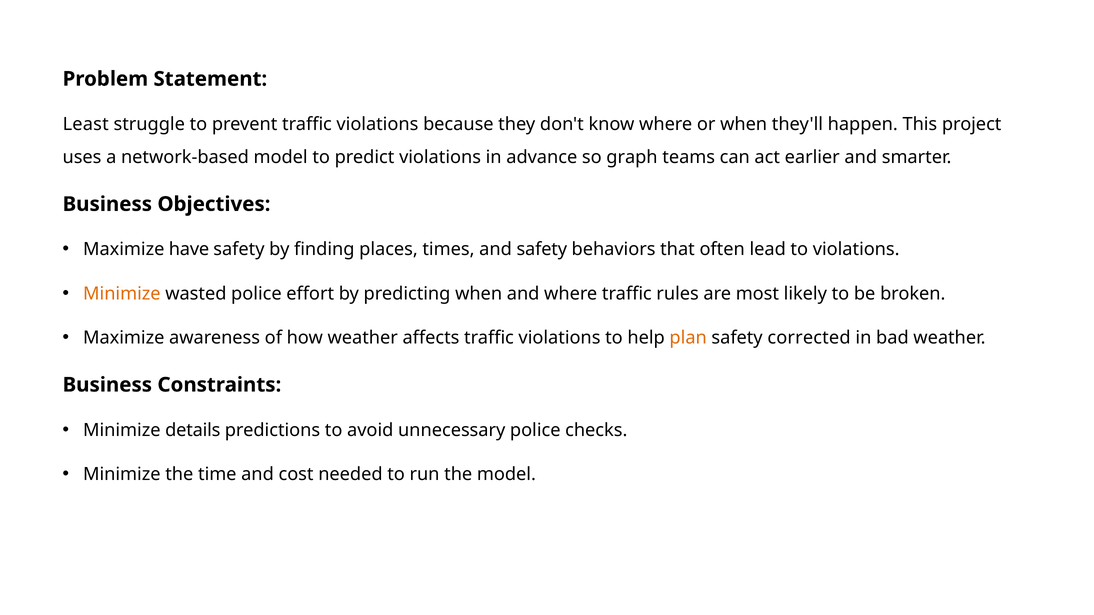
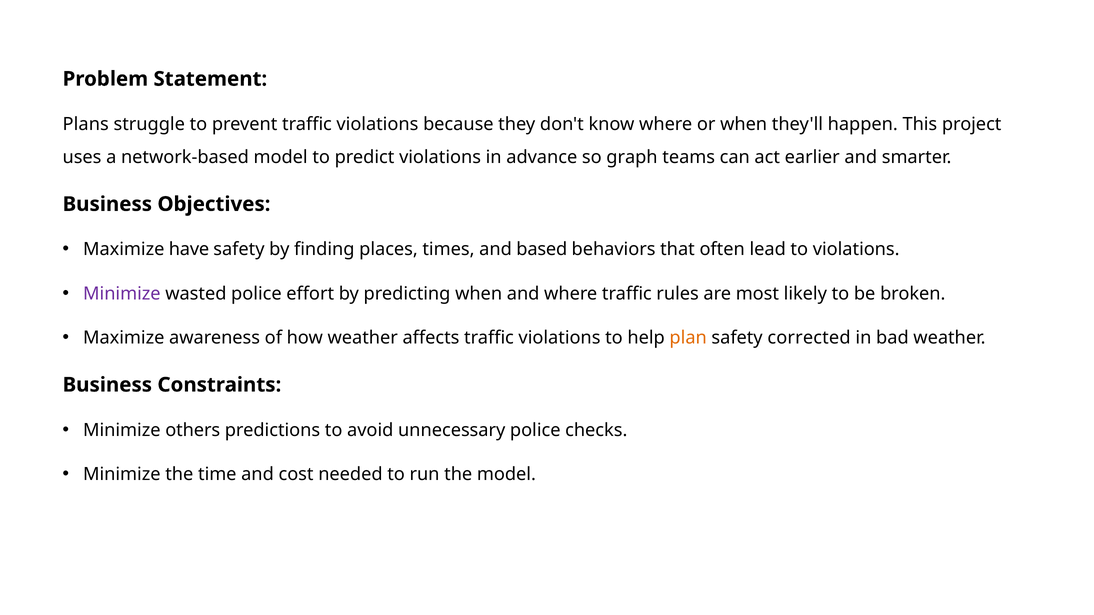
Least: Least -> Plans (86, 124)
and safety: safety -> based (542, 250)
Minimize colour: orange -> purple (122, 294)
details: details -> others (193, 430)
